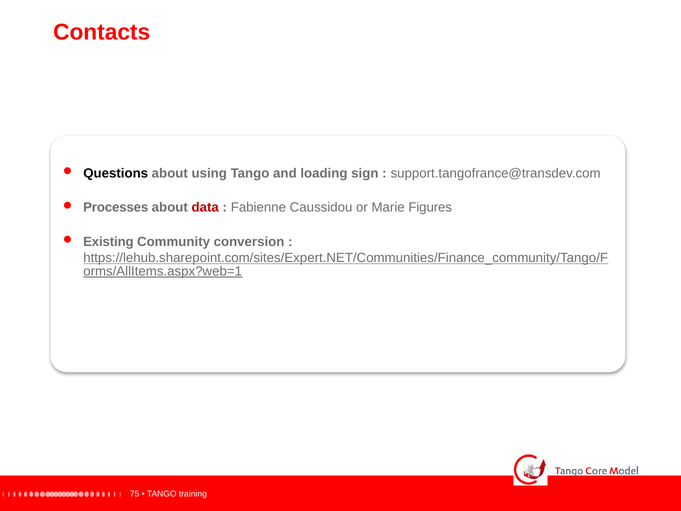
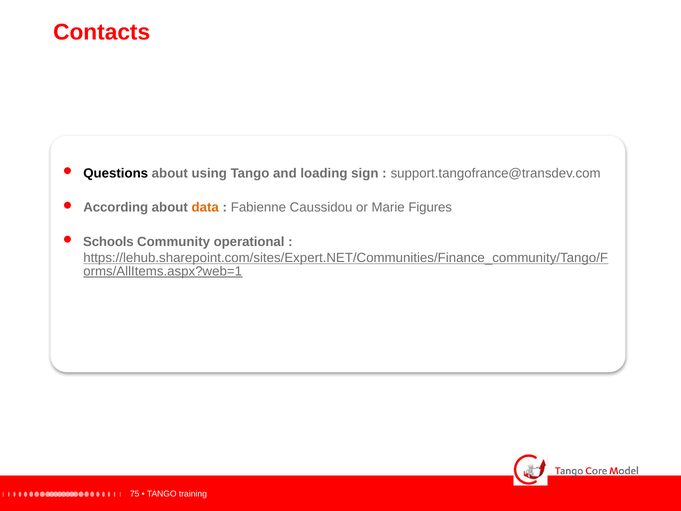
Processes: Processes -> According (116, 208)
data colour: red -> orange (205, 208)
Existing: Existing -> Schools (108, 242)
conversion: conversion -> operational (249, 242)
